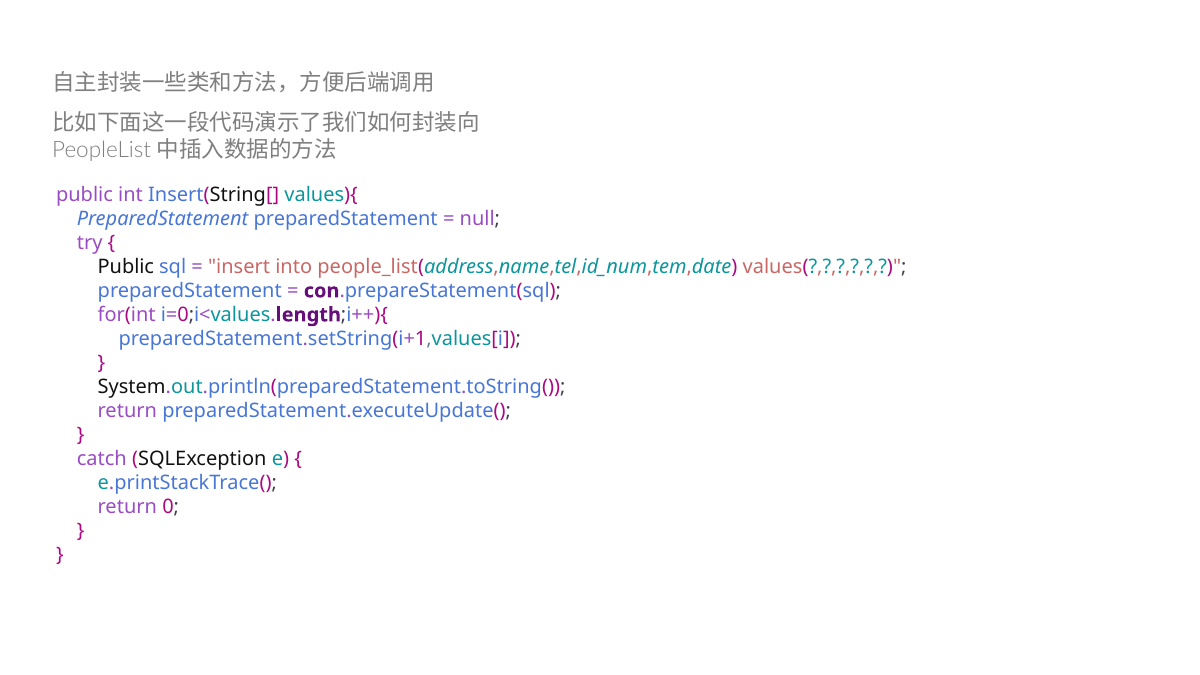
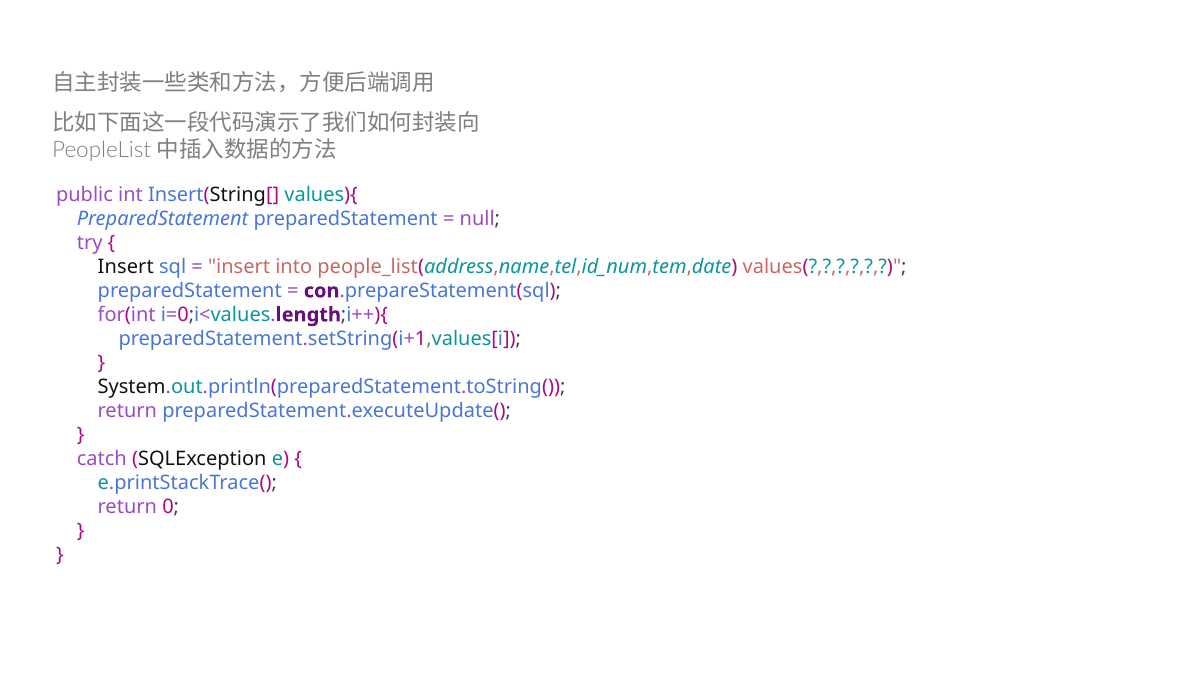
Public: Public -> Insert (126, 267)
